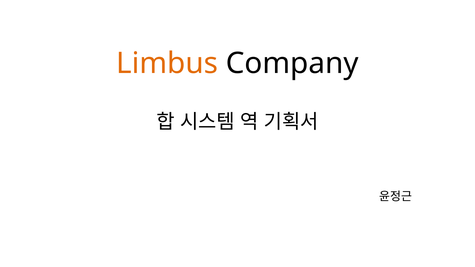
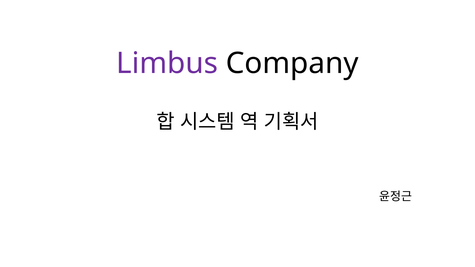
Limbus colour: orange -> purple (167, 63)
